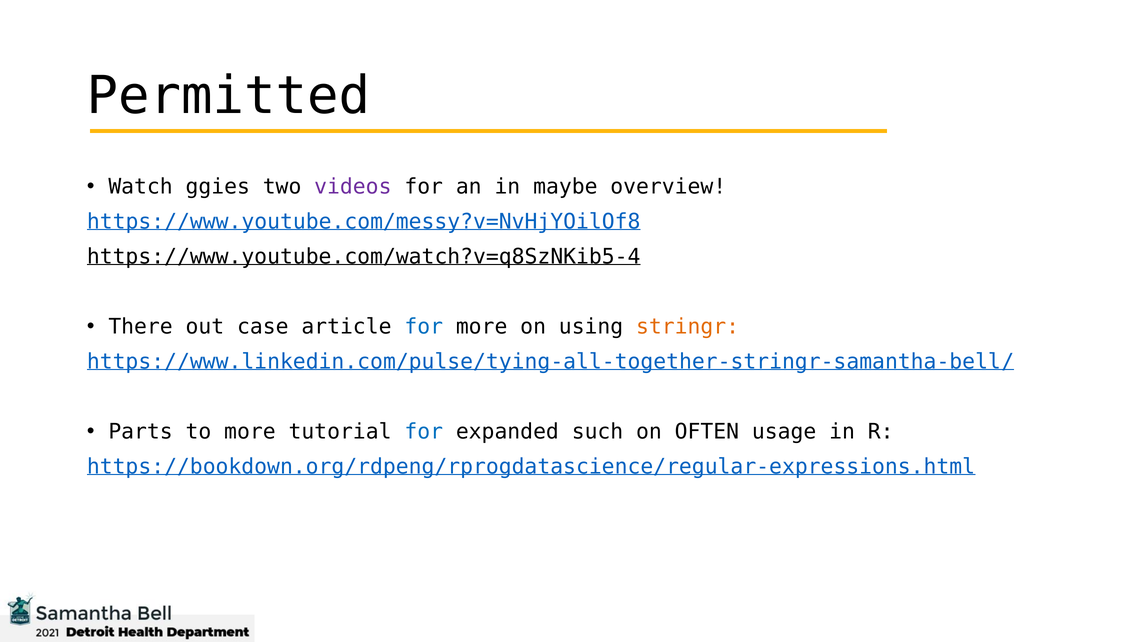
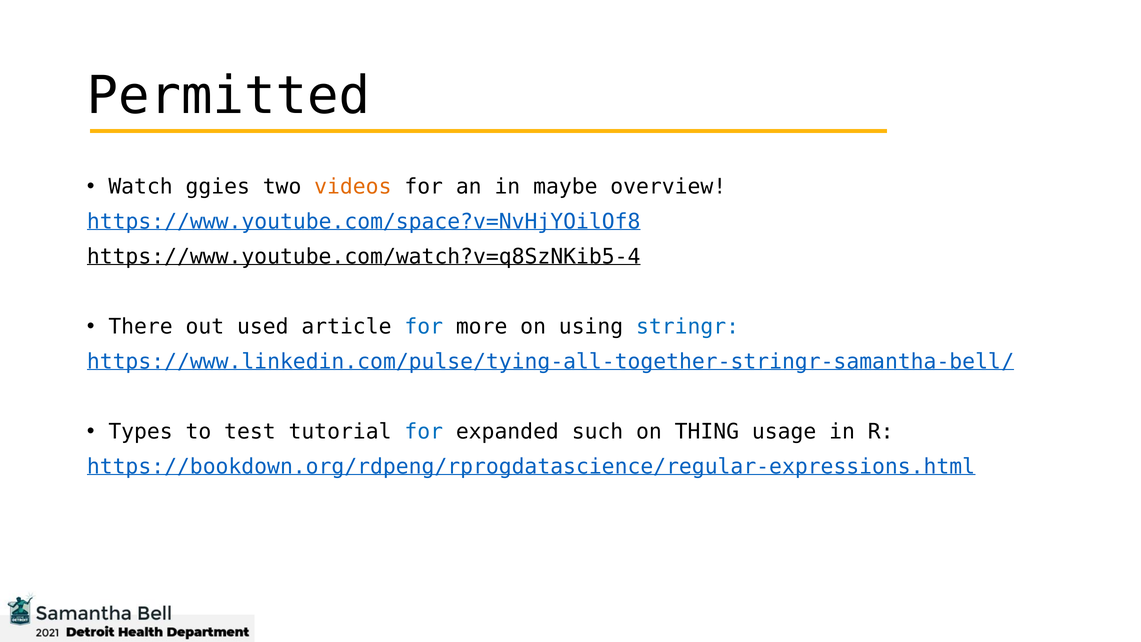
videos colour: purple -> orange (353, 187)
https://www.youtube.com/messy?v=NvHjYOilOf8: https://www.youtube.com/messy?v=NvHjYOilOf8 -> https://www.youtube.com/space?v=NvHjYOilOf8 (364, 222)
case: case -> used (263, 327)
stringr colour: orange -> blue (688, 327)
Parts: Parts -> Types (141, 432)
to more: more -> test (250, 432)
OFTEN: OFTEN -> THING (707, 432)
